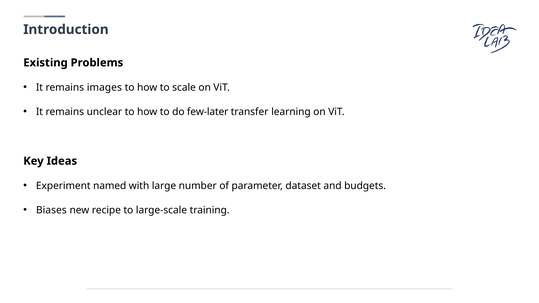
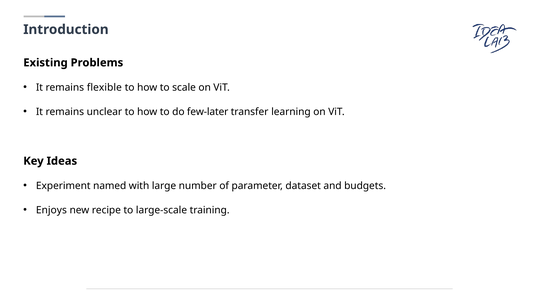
images: images -> flexible (104, 88)
Biases: Biases -> Enjoys (51, 210)
